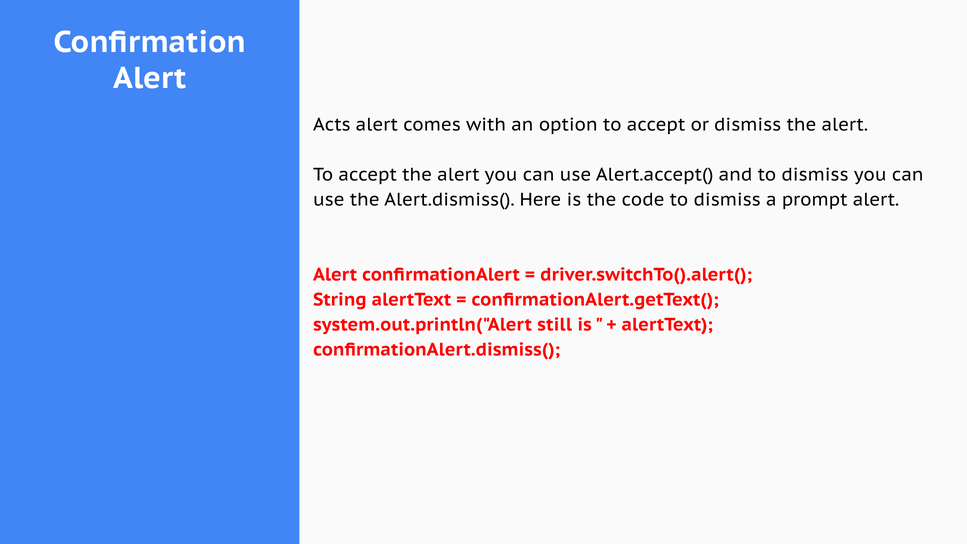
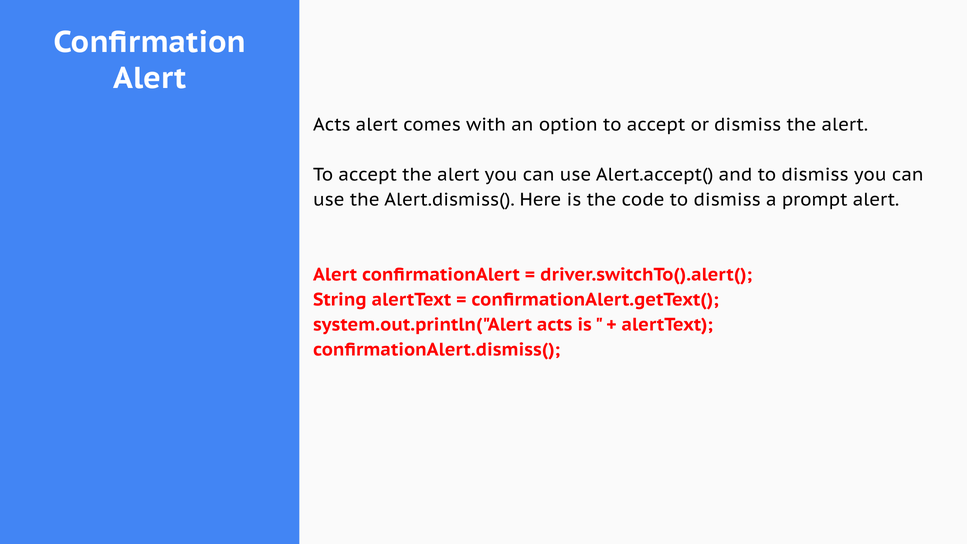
system.out.println("Alert still: still -> acts (555, 325)
